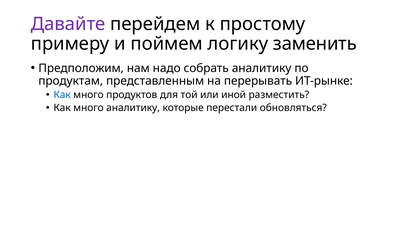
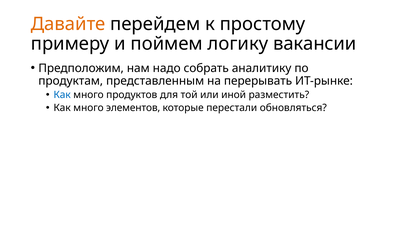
Давайте colour: purple -> orange (68, 24)
заменить: заменить -> вакансии (315, 44)
много аналитику: аналитику -> элементов (133, 108)
